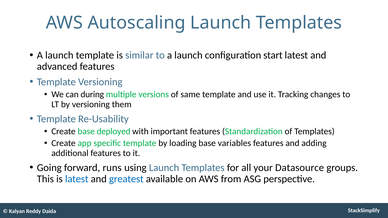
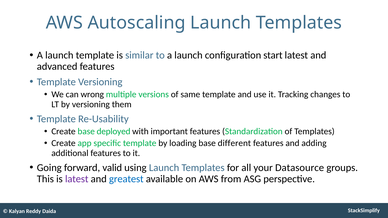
during: during -> wrong (92, 95)
variables: variables -> different (234, 143)
runs: runs -> valid (112, 168)
latest colour: blue -> purple (77, 179)
